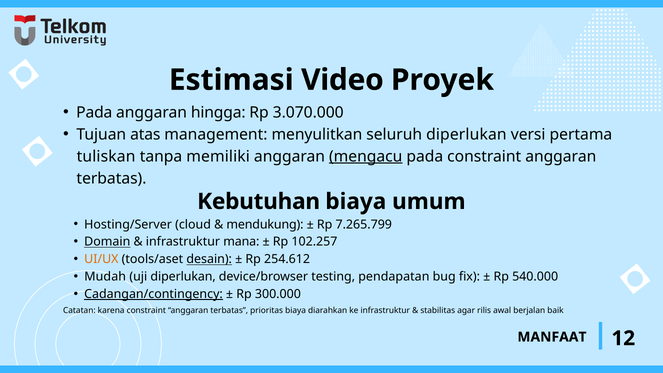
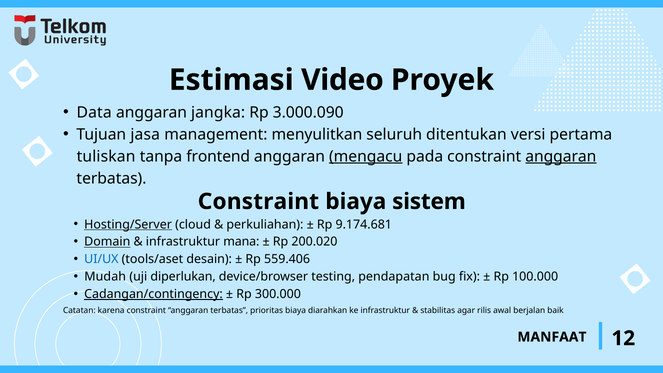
Pada: Pada -> Data (94, 113)
hingga: hingga -> jangka (218, 113)
3.070.000: 3.070.000 -> 3.000.090 (308, 113)
atas: atas -> jasa (145, 135)
seluruh diperlukan: diperlukan -> ditentukan (466, 135)
memiliki: memiliki -> frontend (218, 156)
anggaran underline: none -> present (561, 156)
Kebutuhan: Kebutuhan -> Constraint (258, 201)
umum: umum -> sistem (429, 201)
Hosting/Server underline: none -> present (128, 224)
mendukung: mendukung -> perkuliahan (265, 224)
7.265.799: 7.265.799 -> 9.174.681 (364, 224)
102.257: 102.257 -> 200.020 (314, 242)
UI/UX colour: orange -> blue (101, 259)
desain underline: present -> none (209, 259)
254.612: 254.612 -> 559.406 (287, 259)
540.000: 540.000 -> 100.000 (535, 277)
